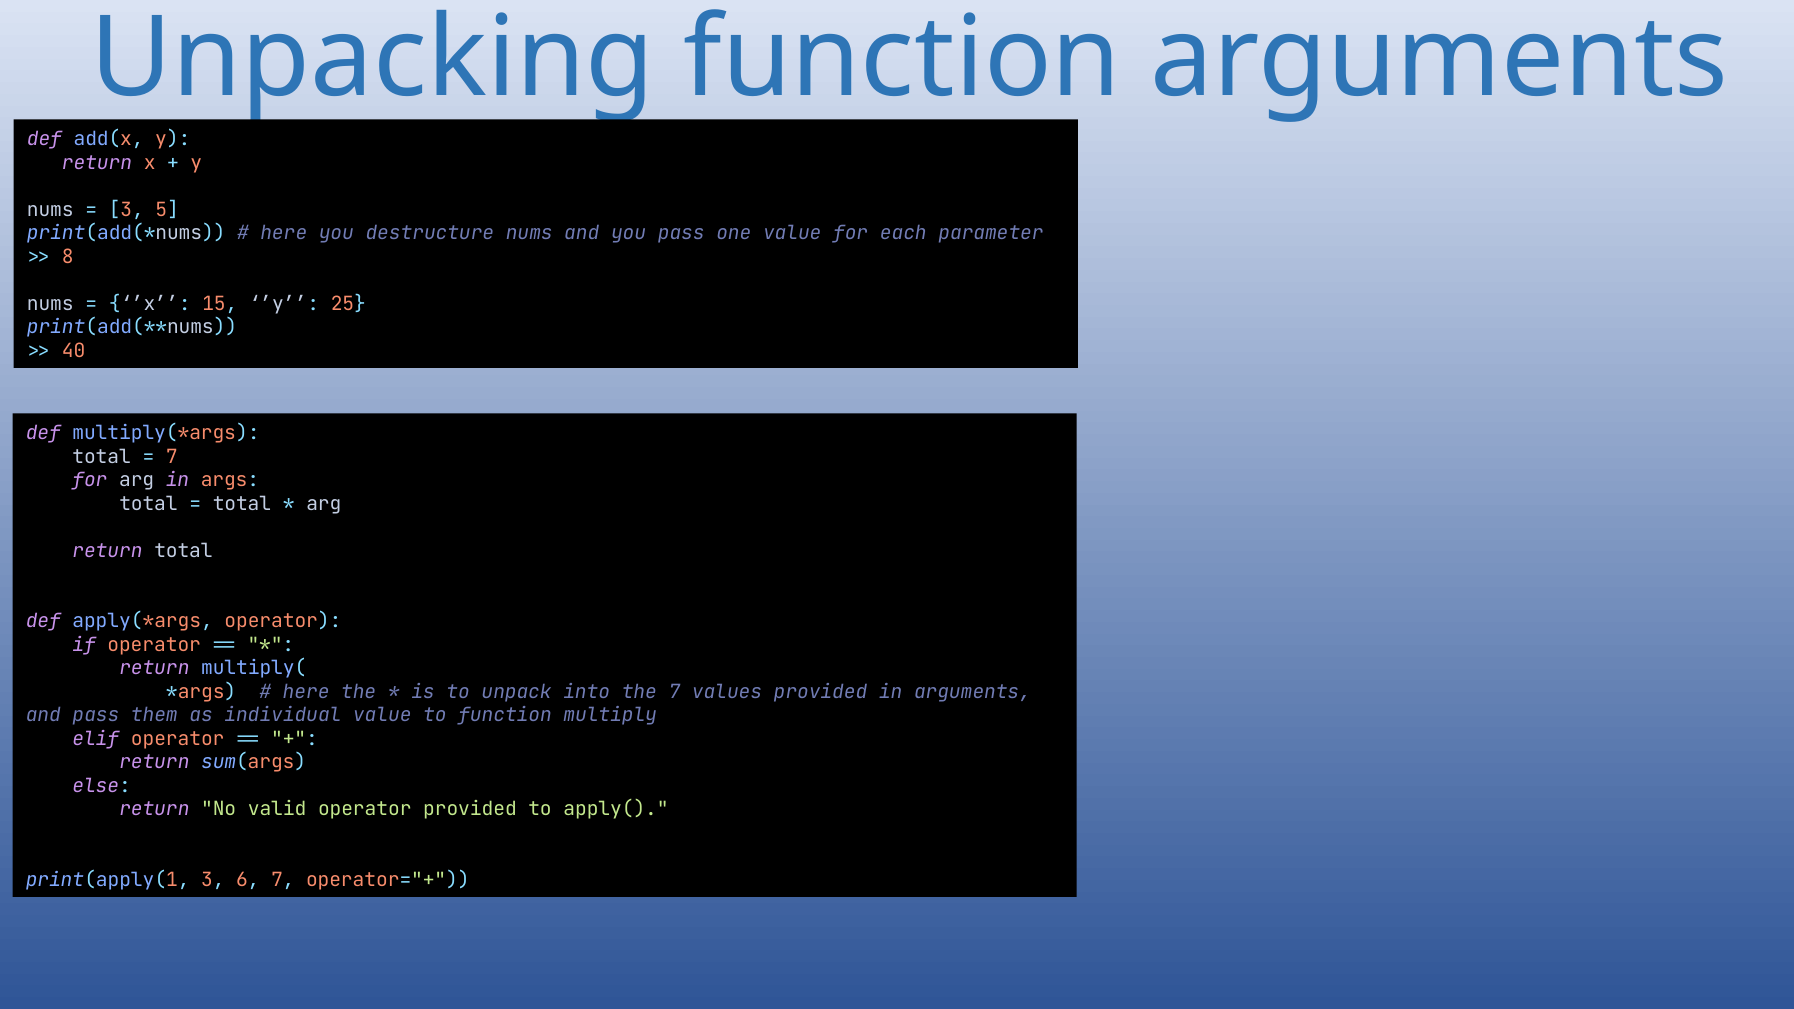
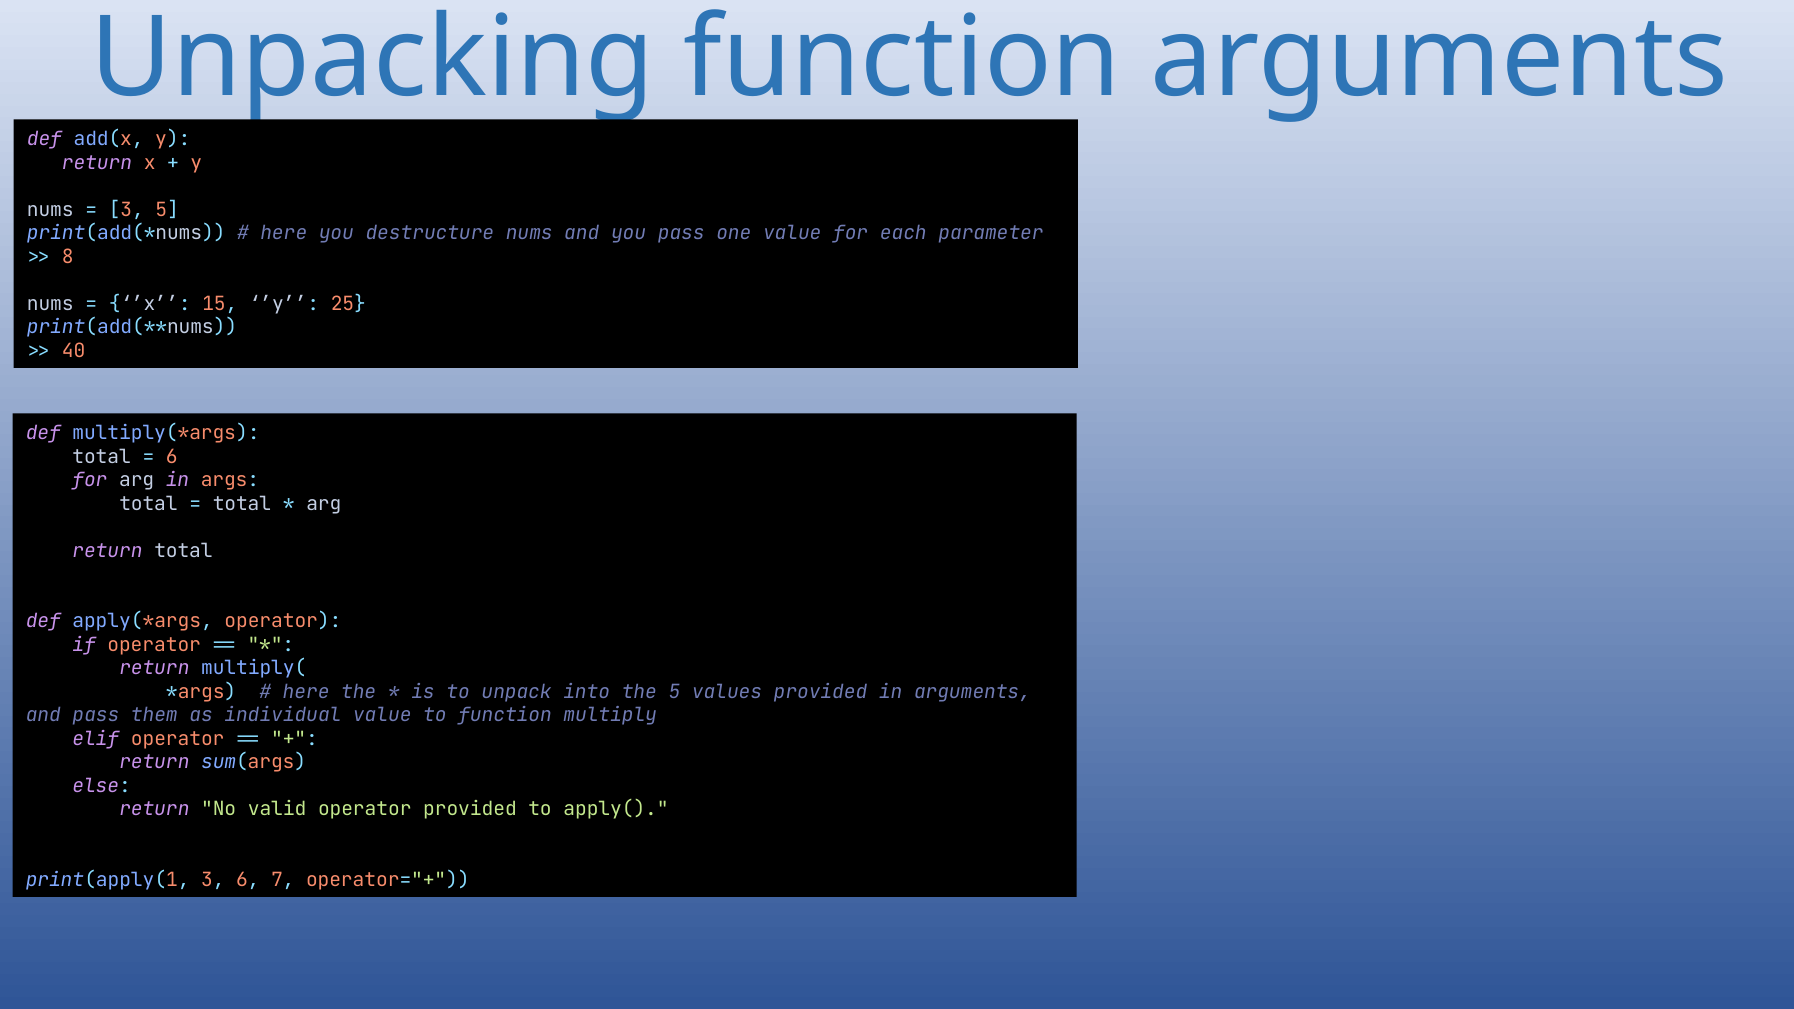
7: 7 -> 6 (172, 457)
the 7: 7 -> 5 (674, 692)
